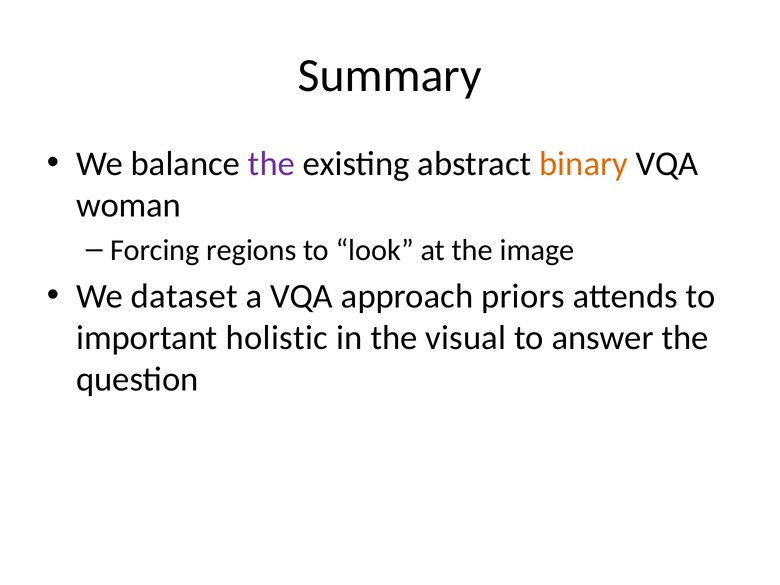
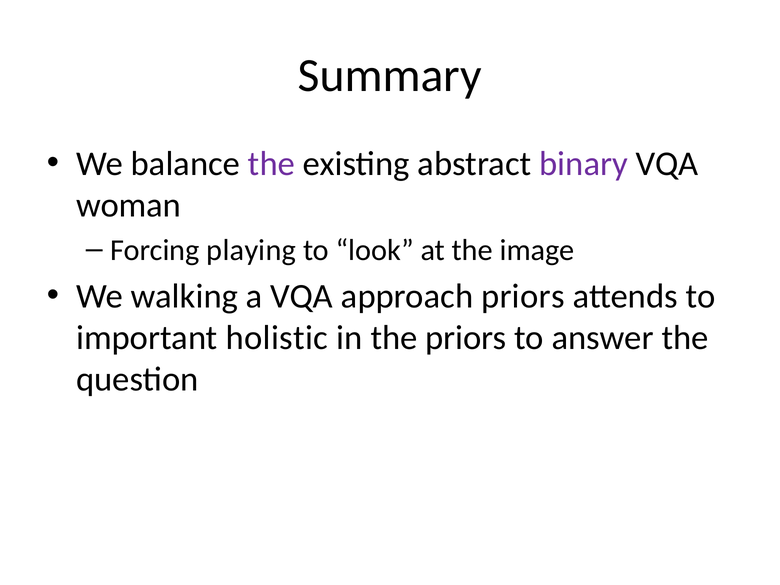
binary colour: orange -> purple (584, 164)
regions: regions -> playing (251, 250)
dataset: dataset -> walking (184, 296)
the visual: visual -> priors (466, 338)
